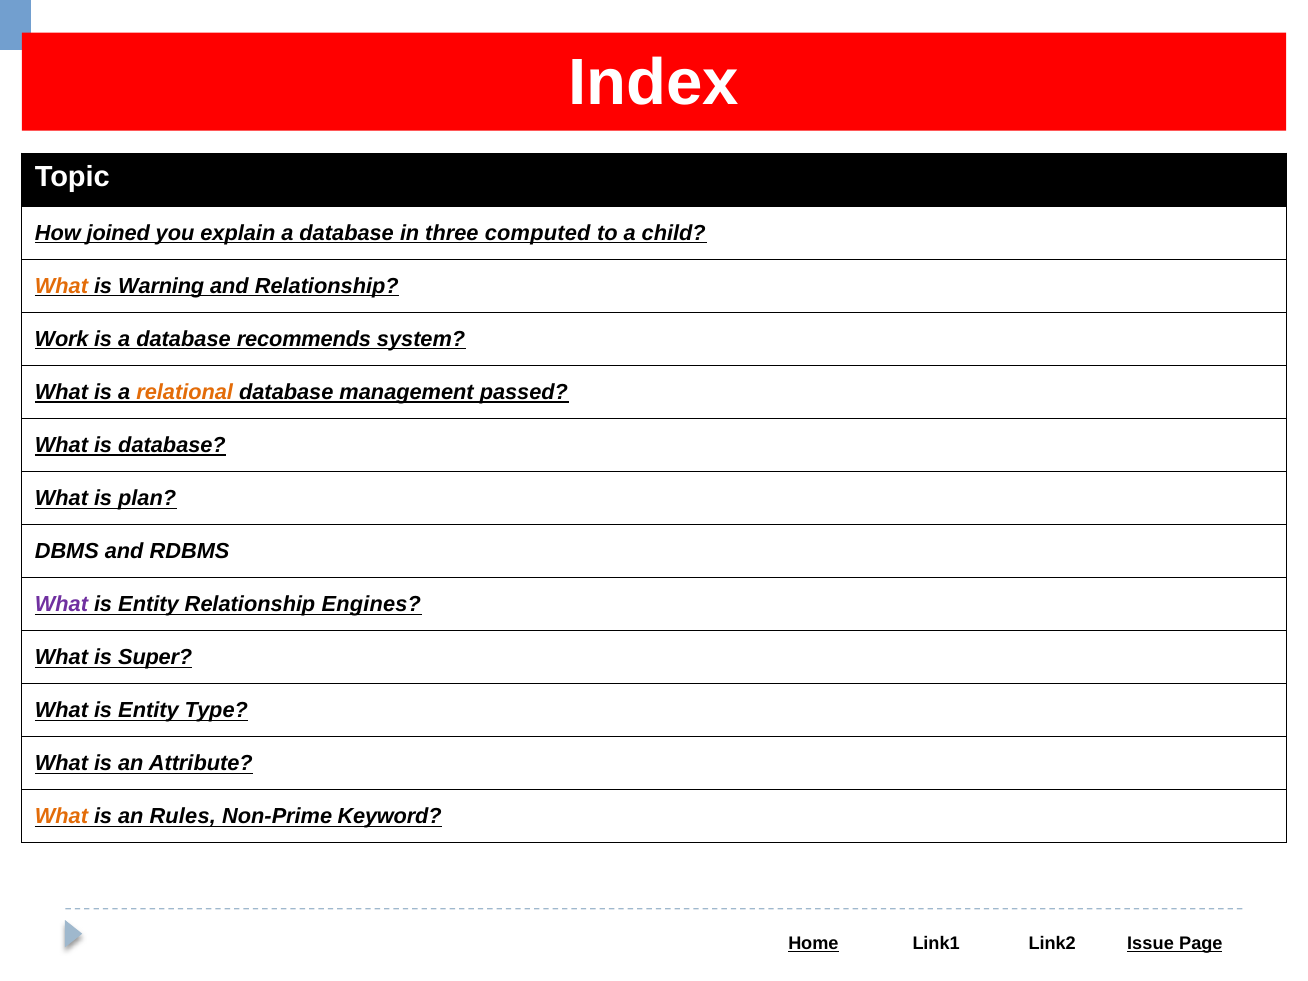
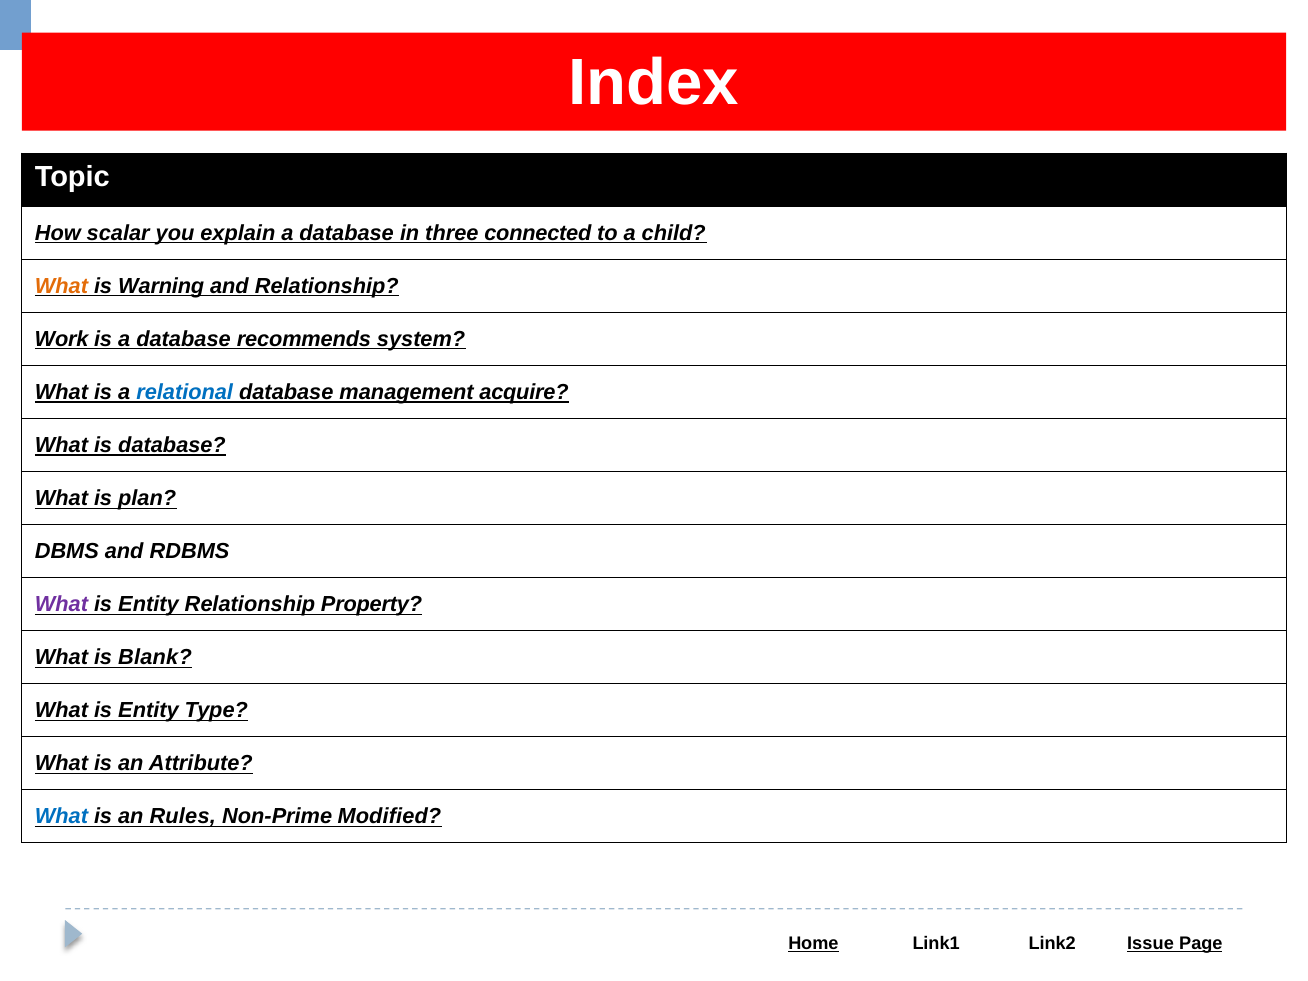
joined: joined -> scalar (118, 233)
computed: computed -> connected (538, 233)
relational colour: orange -> blue (185, 392)
passed: passed -> acquire (524, 392)
Engines: Engines -> Property (372, 605)
Super: Super -> Blank (155, 658)
What colour: orange -> blue (61, 817)
Keyword: Keyword -> Modified (389, 817)
